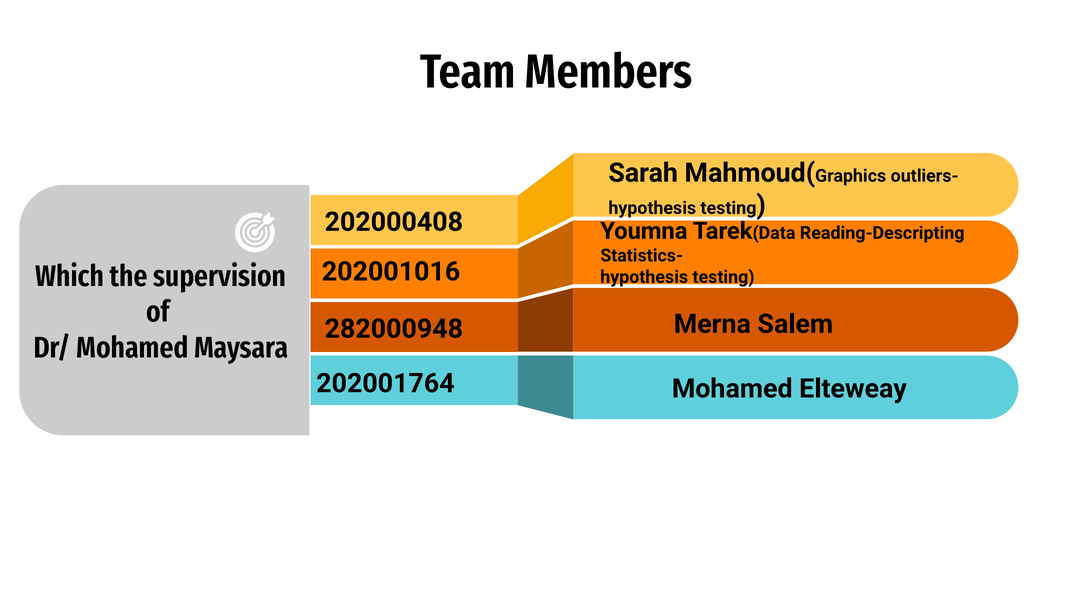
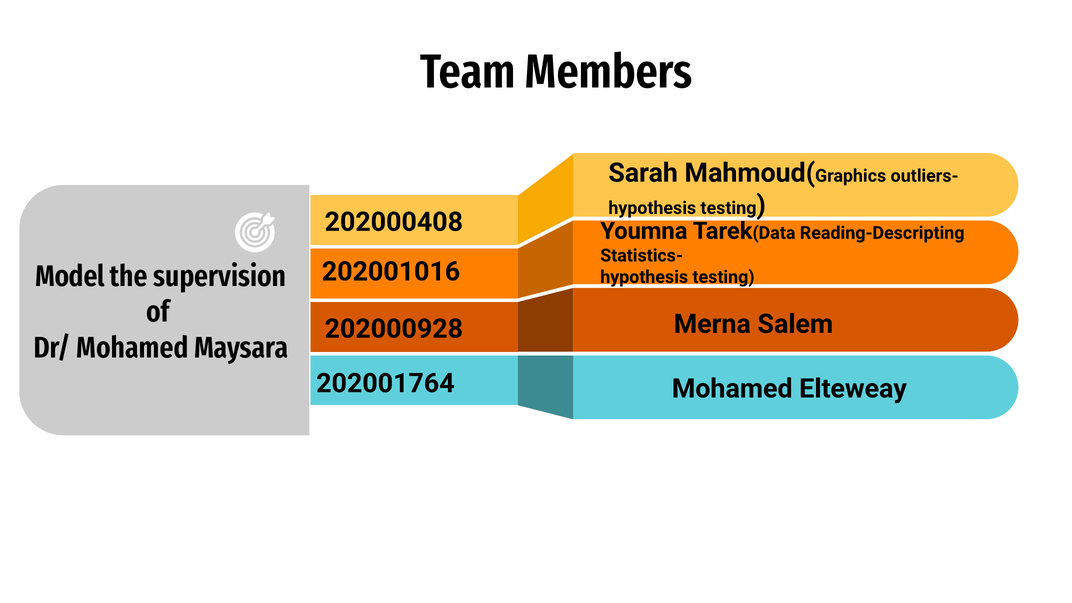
Which: Which -> Model (70, 276)
282000948: 282000948 -> 202000928 (394, 329)
